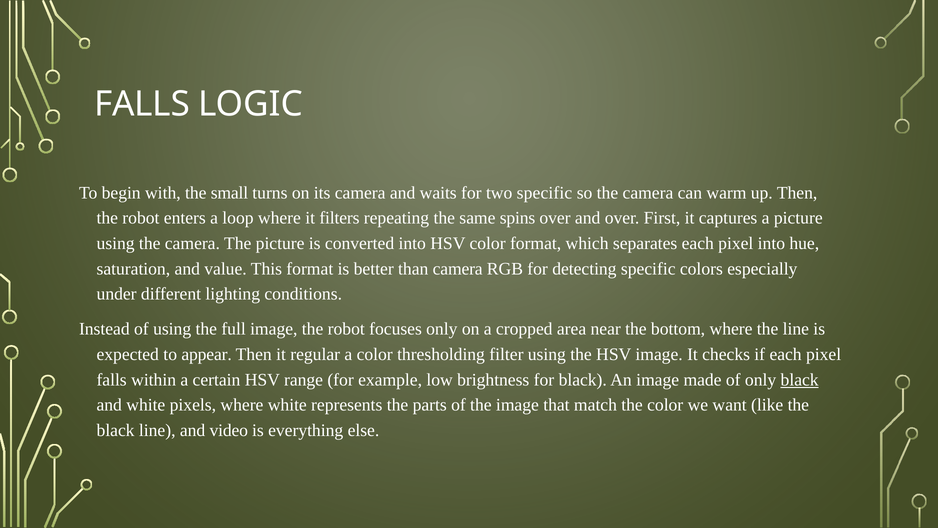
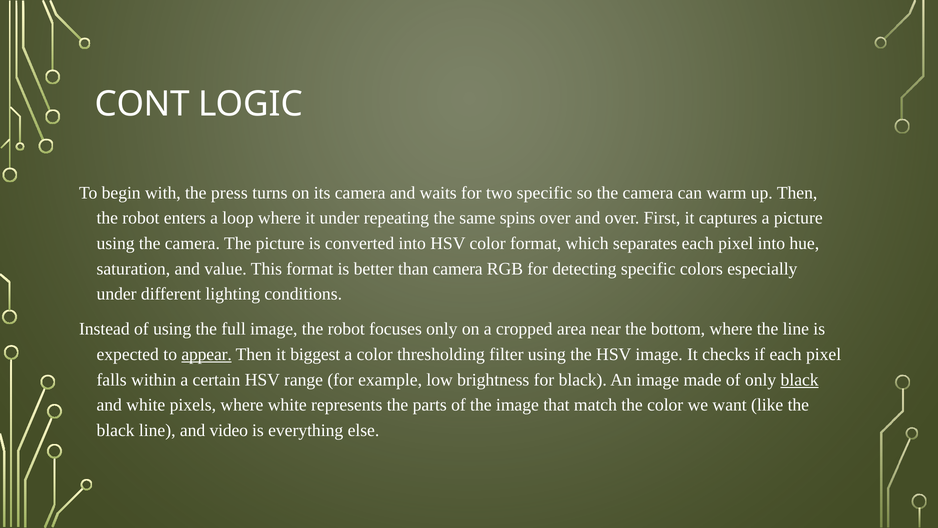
FALLS: FALLS -> CONT (142, 104)
small: small -> press (229, 193)
it filters: filters -> under (339, 218)
appear underline: none -> present (207, 354)
regular: regular -> biggest (315, 354)
